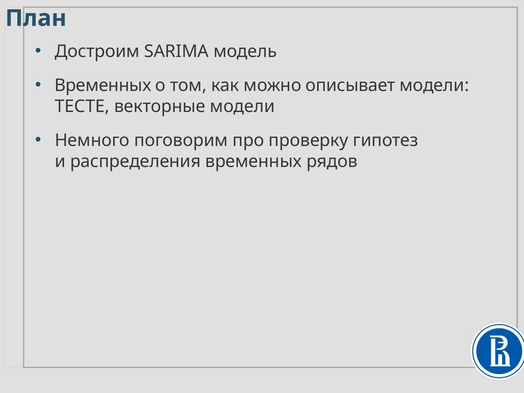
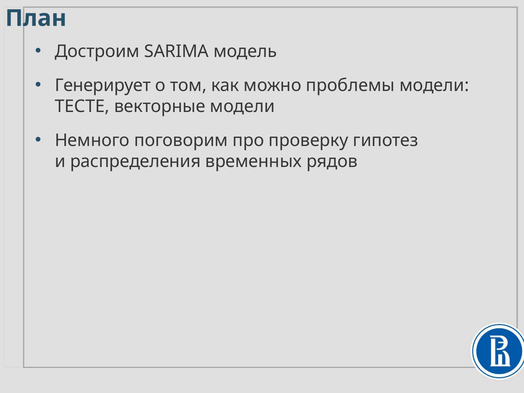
Временных: Временных -> Генерирует (103, 85)
описывает: описывает -> проблемы (350, 85)
